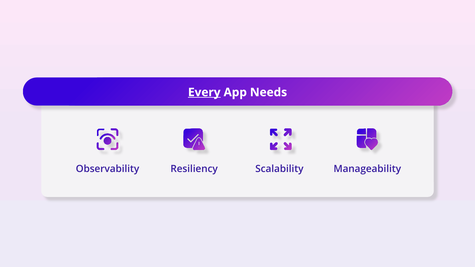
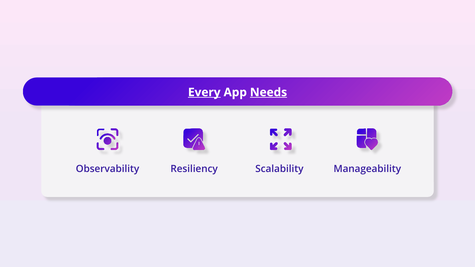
Needs underline: none -> present (269, 92)
